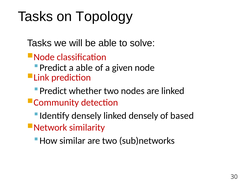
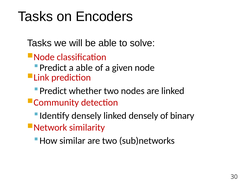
Topology: Topology -> Encoders (104, 17)
based: based -> binary (182, 115)
